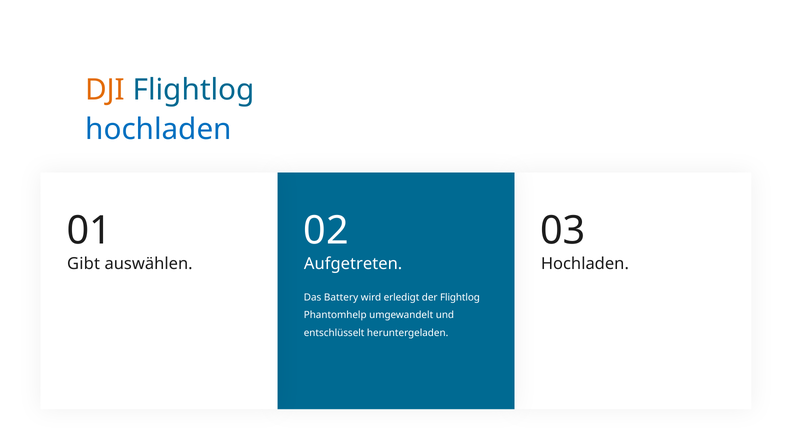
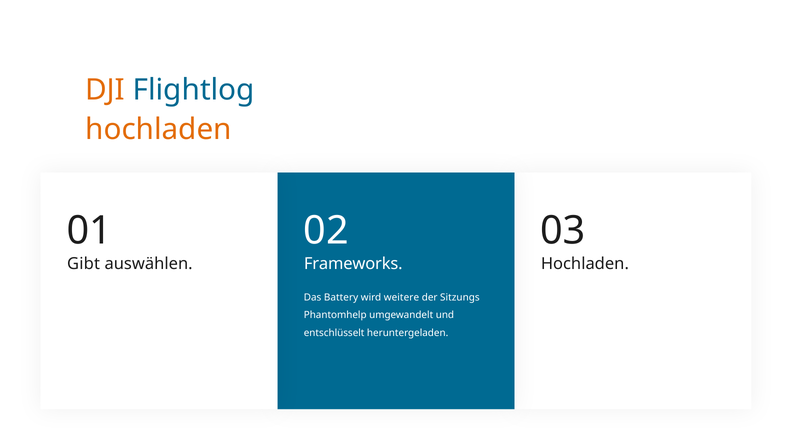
hochladen colour: blue -> orange (158, 129)
Aufgetreten: Aufgetreten -> Frameworks (353, 264)
erledigt: erledigt -> weitere (401, 298)
der Flightlog: Flightlog -> Sitzungs (460, 298)
